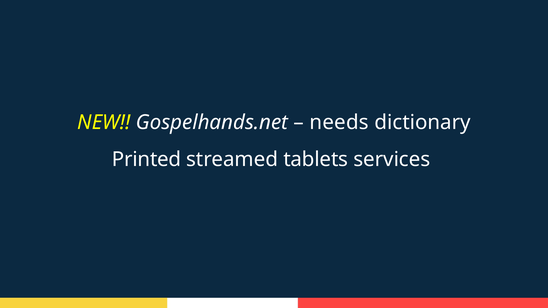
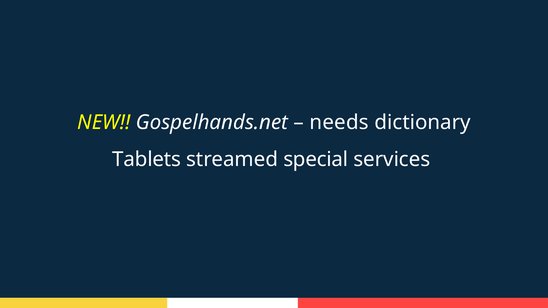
Printed: Printed -> Tablets (147, 159)
tablets: tablets -> special (316, 159)
